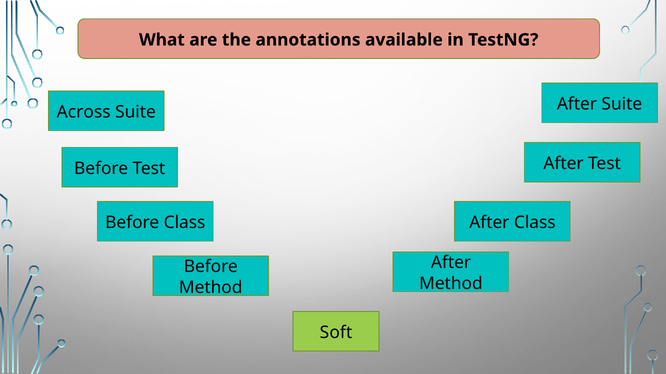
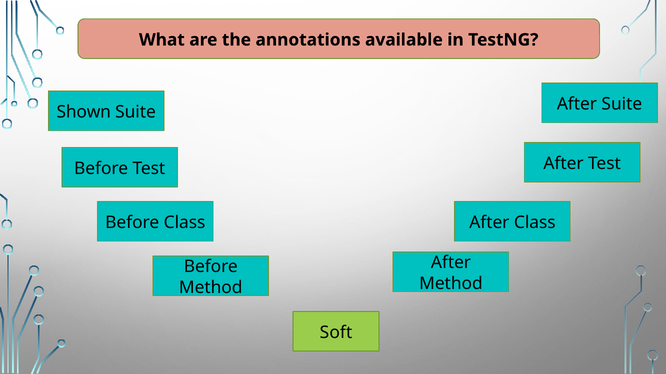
Across: Across -> Shown (84, 112)
